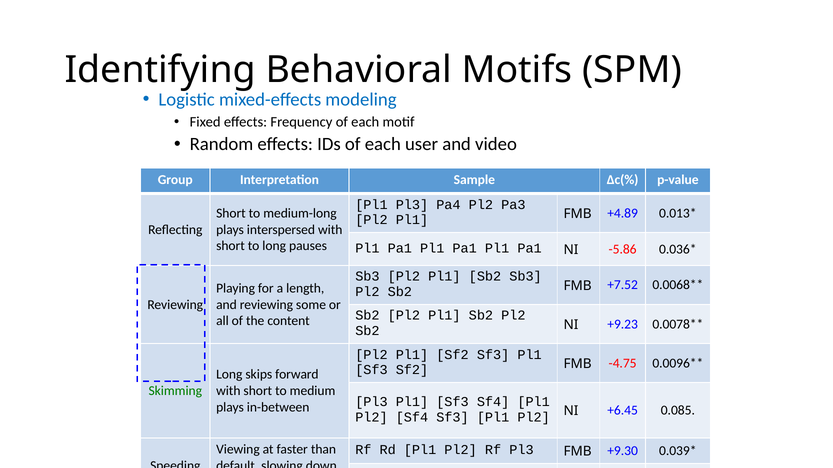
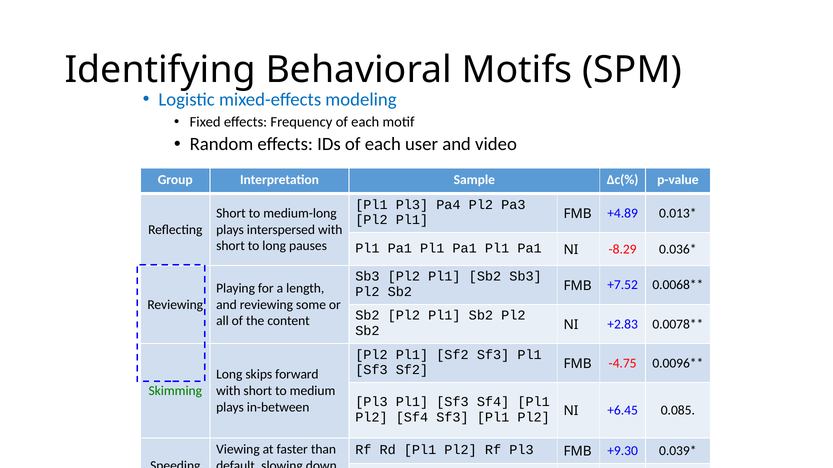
-5.86: -5.86 -> -8.29 (623, 249)
+9.23: +9.23 -> +2.83 (623, 324)
